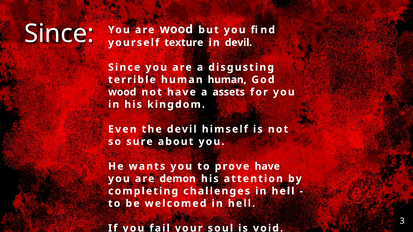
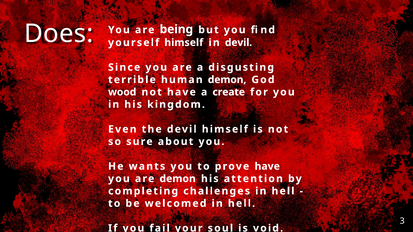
Since: Since -> Does (59, 34)
are wood: wood -> being (176, 29)
yourself texture: texture -> himself (184, 43)
human human: human -> demon (227, 80)
assets: assets -> create (229, 92)
